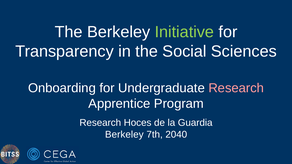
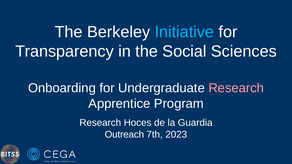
Initiative colour: light green -> light blue (184, 32)
Berkeley: Berkeley -> Outreach (124, 135)
2040: 2040 -> 2023 (176, 135)
